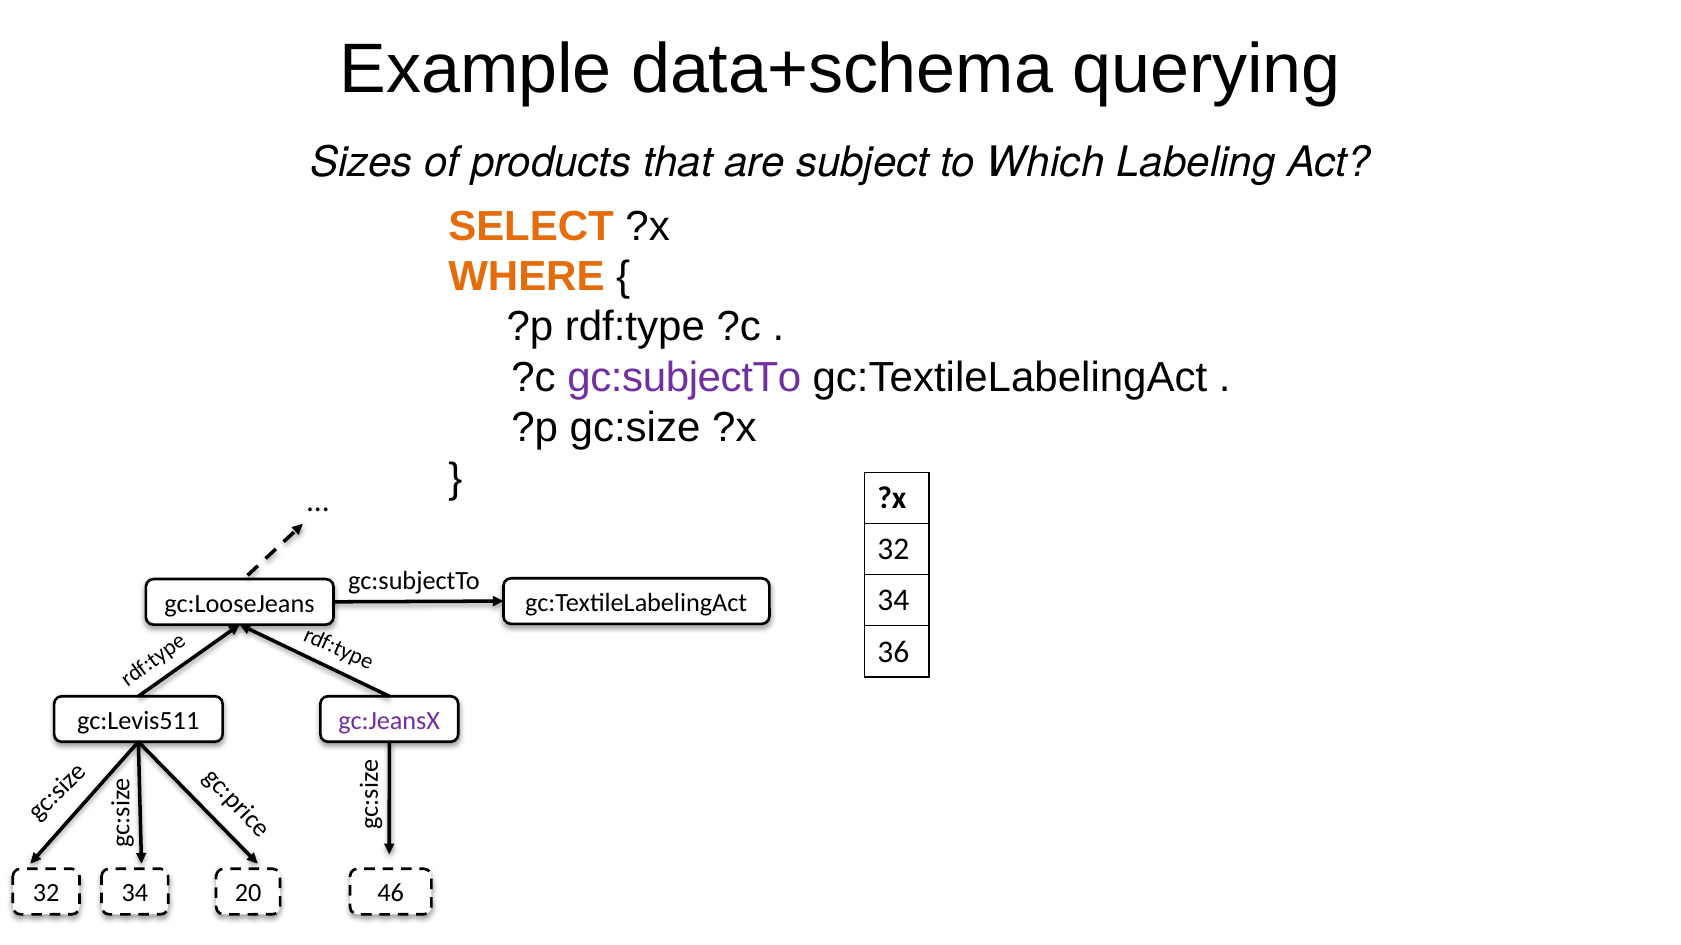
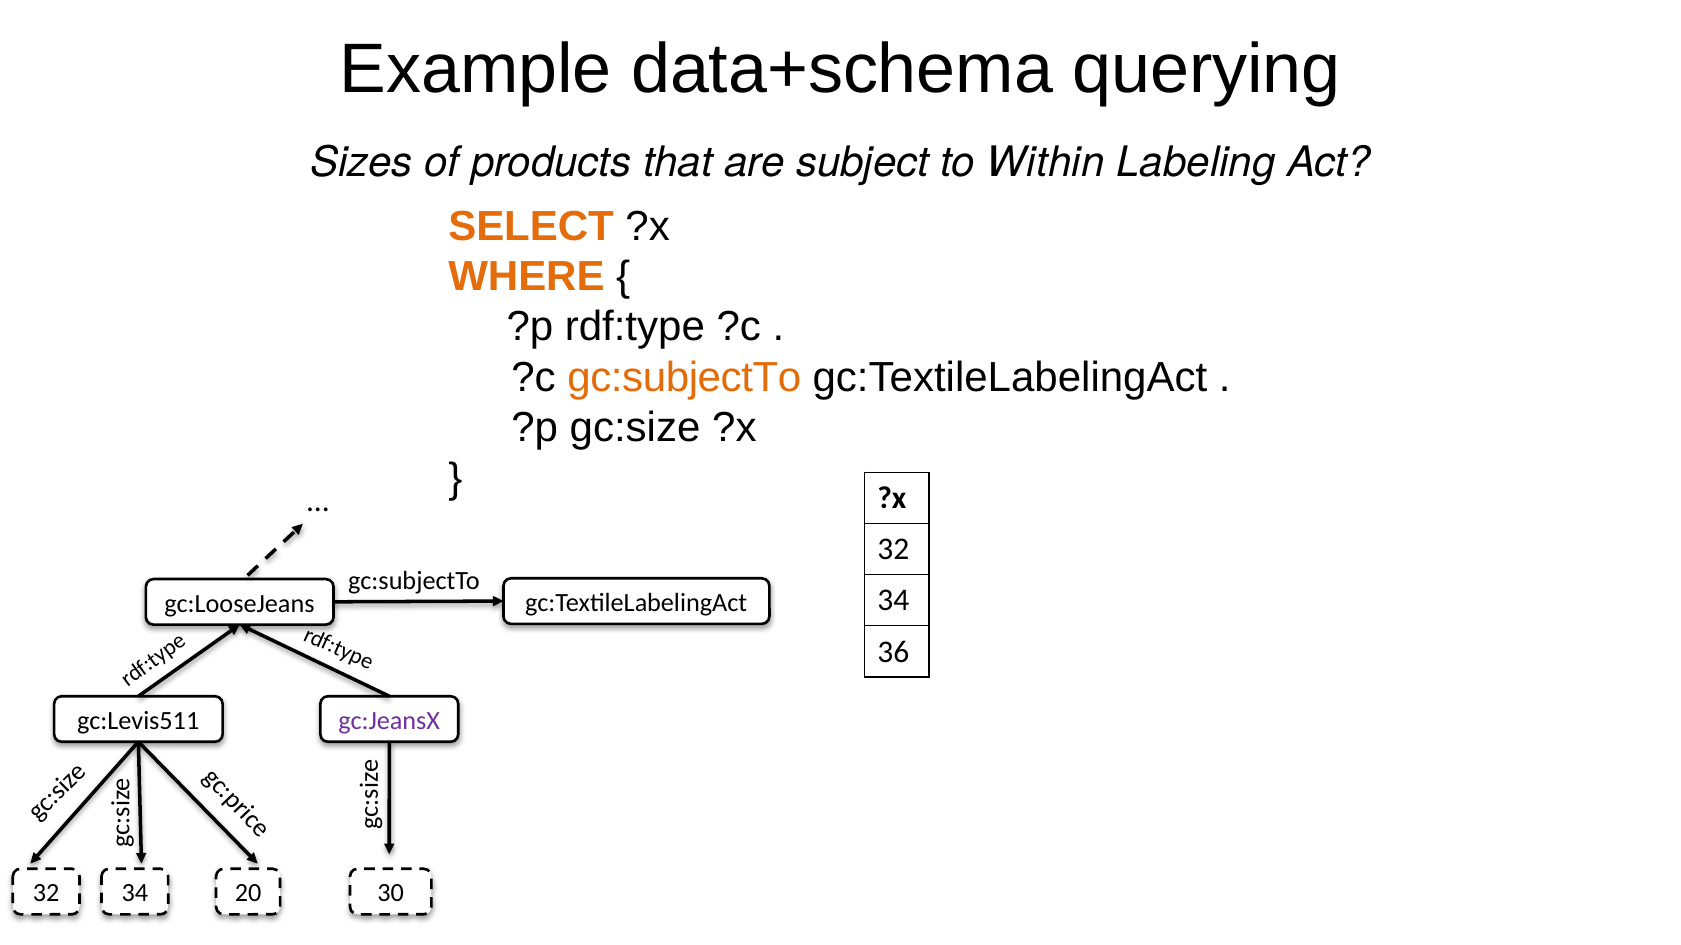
Which: Which -> Within (1046, 163)
gc:subjectTo colour: purple -> orange (684, 378)
46: 46 -> 30 (391, 894)
